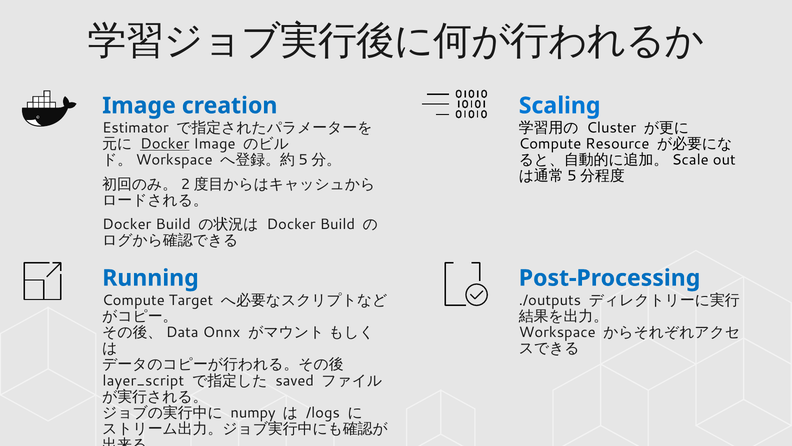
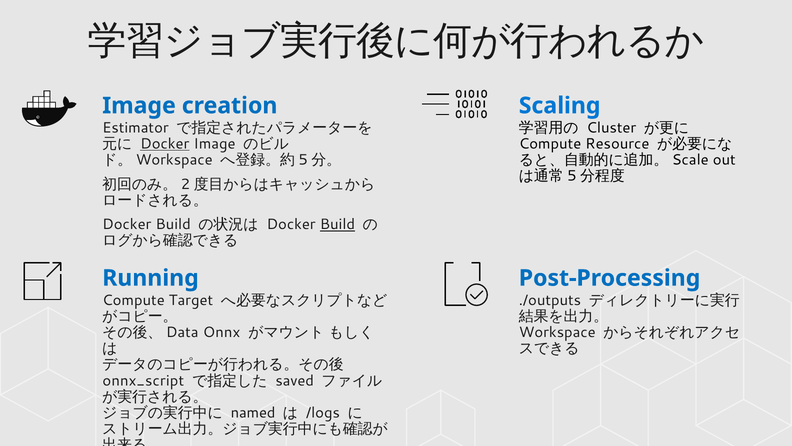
Build underline: none -> present (337, 224)
layer_script: layer_script -> onnx_script (143, 380)
numpy: numpy -> named (253, 412)
